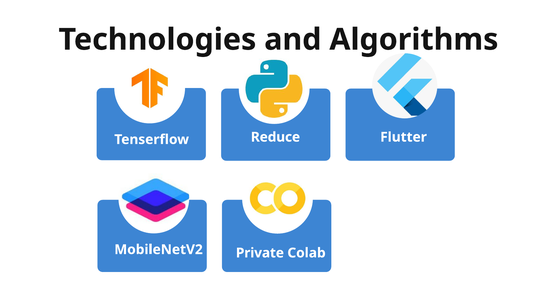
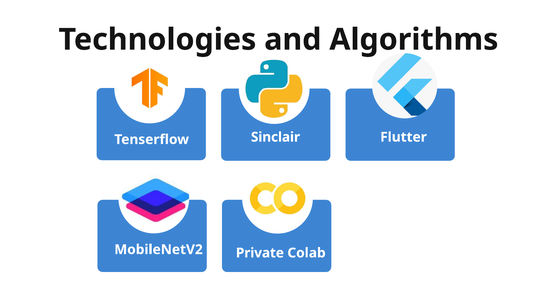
Reduce: Reduce -> Sinclair (275, 137)
